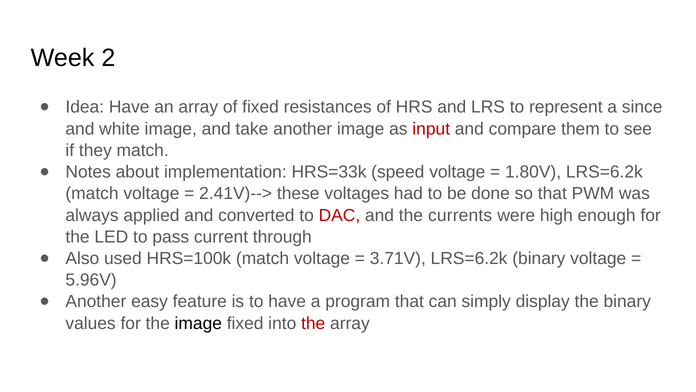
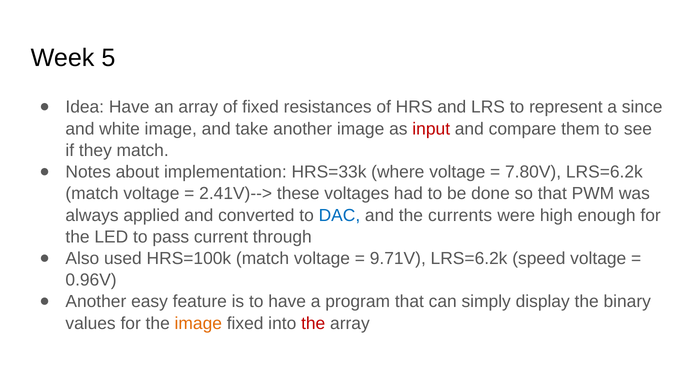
2: 2 -> 5 (108, 58)
speed: speed -> where (398, 172)
1.80V: 1.80V -> 7.80V (533, 172)
DAC colour: red -> blue (339, 215)
3.71V: 3.71V -> 9.71V (398, 258)
LRS=6.2k binary: binary -> speed (539, 258)
5.96V: 5.96V -> 0.96V (91, 280)
image colour: black -> orange (198, 323)
